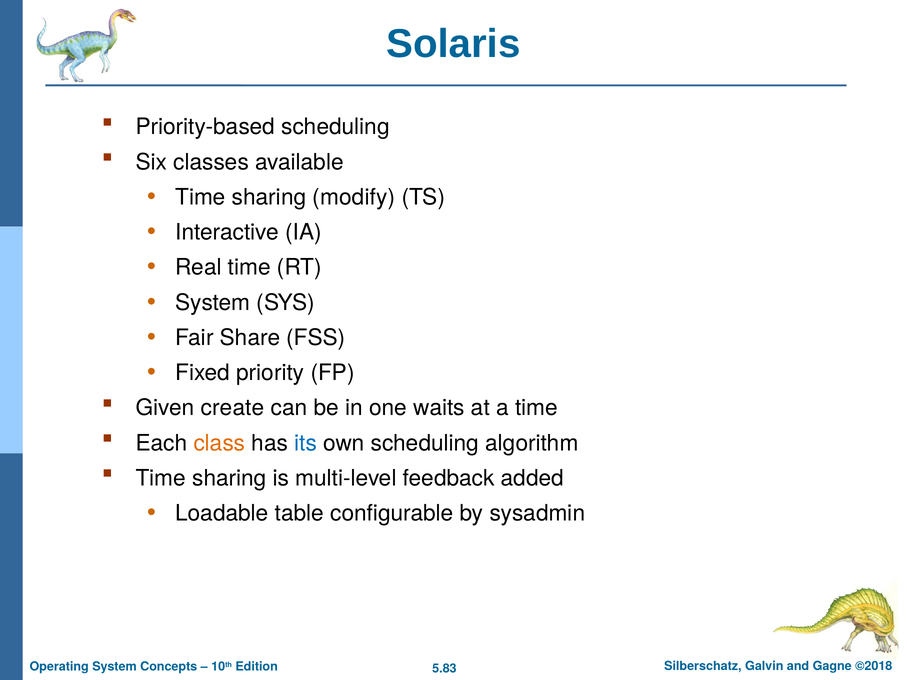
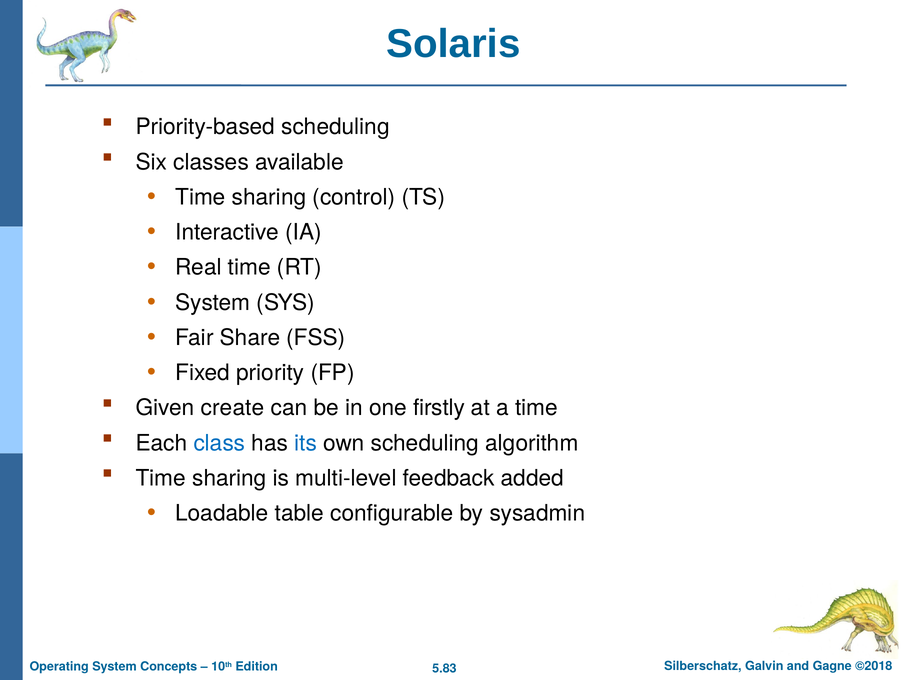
modify: modify -> control (354, 197)
waits: waits -> firstly (439, 408)
class colour: orange -> blue (219, 443)
